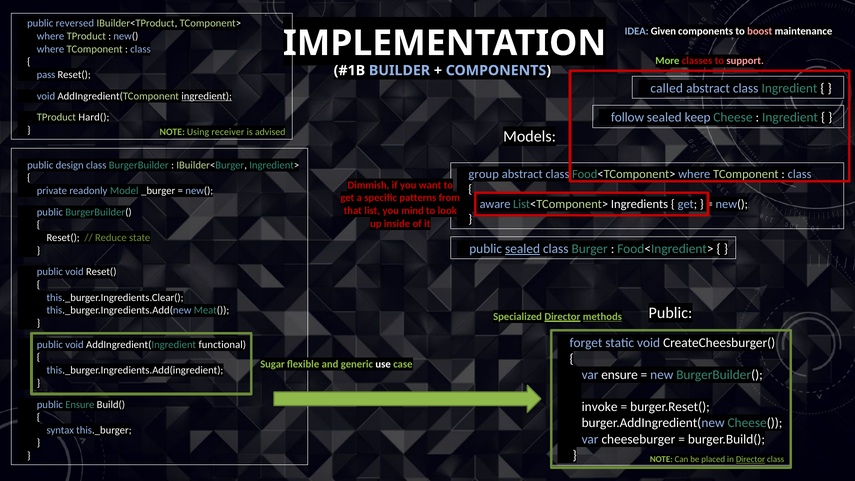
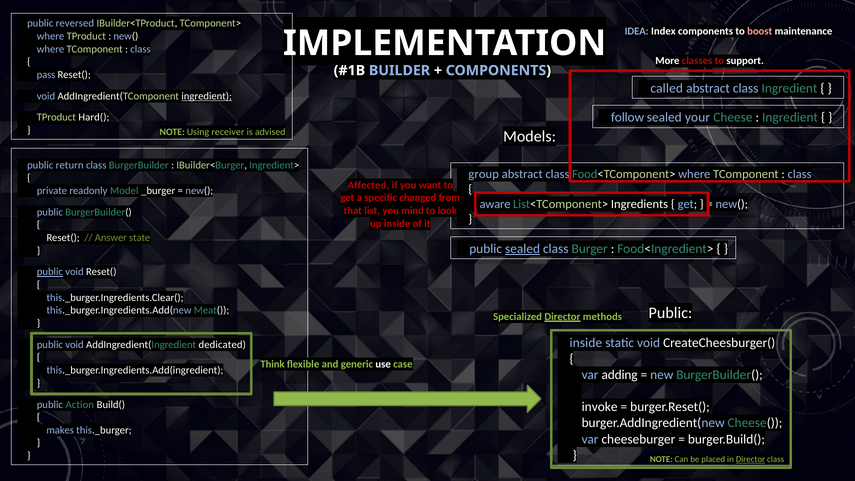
Given: Given -> Index (663, 31)
More colour: light green -> white (667, 61)
support colour: pink -> white (745, 61)
keep: keep -> your (697, 117)
design: design -> return (70, 165)
Dimmish: Dimmish -> Affected (368, 185)
patterns: patterns -> changed (418, 198)
Reduce: Reduce -> Answer (111, 238)
public underline: none -> present (50, 272)
methods underline: present -> none (602, 317)
forget: forget -> inside (586, 343)
functional: functional -> dedicated (222, 345)
Sugar: Sugar -> Think (273, 364)
var ensure: ensure -> adding (620, 375)
public Ensure: Ensure -> Action (80, 404)
syntax: syntax -> makes (60, 430)
